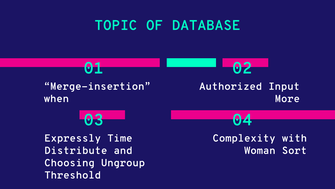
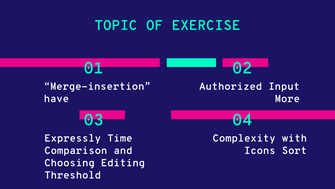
DATABASE: DATABASE -> EXERCISE (206, 25)
when: when -> have (56, 98)
Distribute: Distribute -> Comparison (76, 150)
Woman: Woman -> Icons (260, 150)
Ungroup: Ungroup -> Editing (123, 162)
